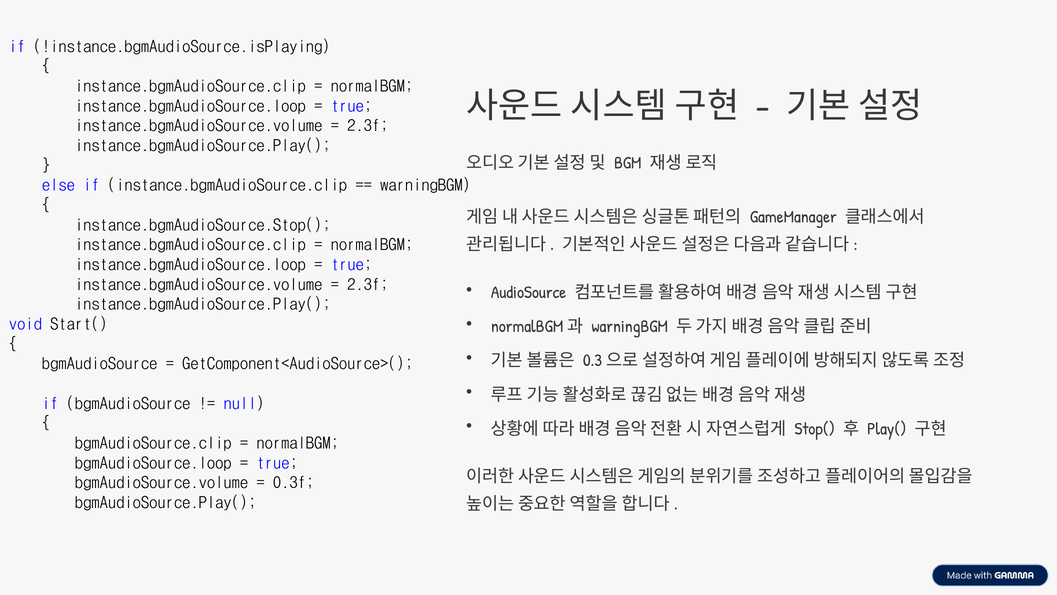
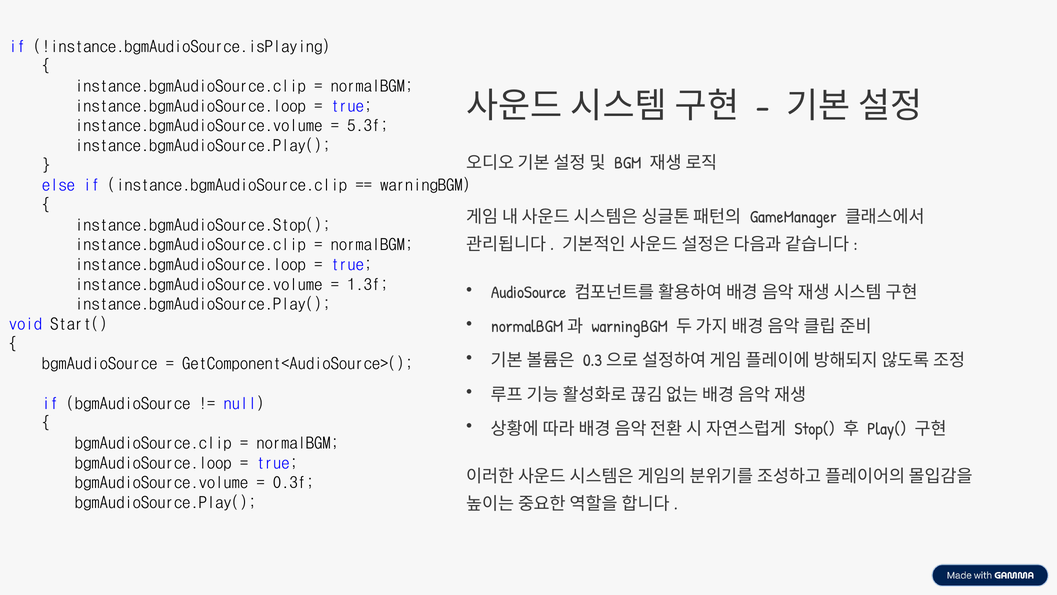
2.3f: 2.3f -> 5.3f (368, 126)
2.3f: 2.3f -> 1.3f (368, 284)
